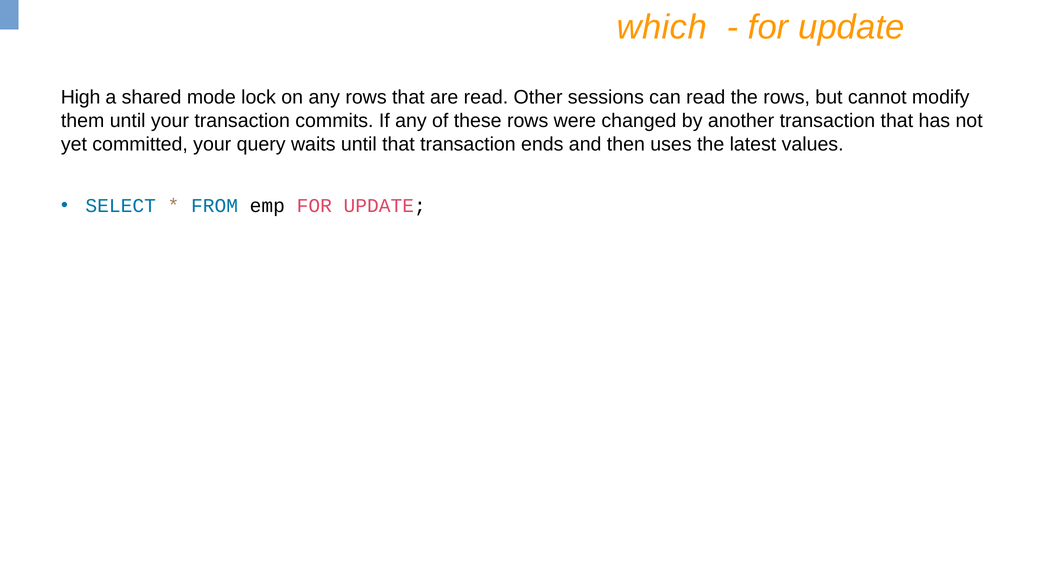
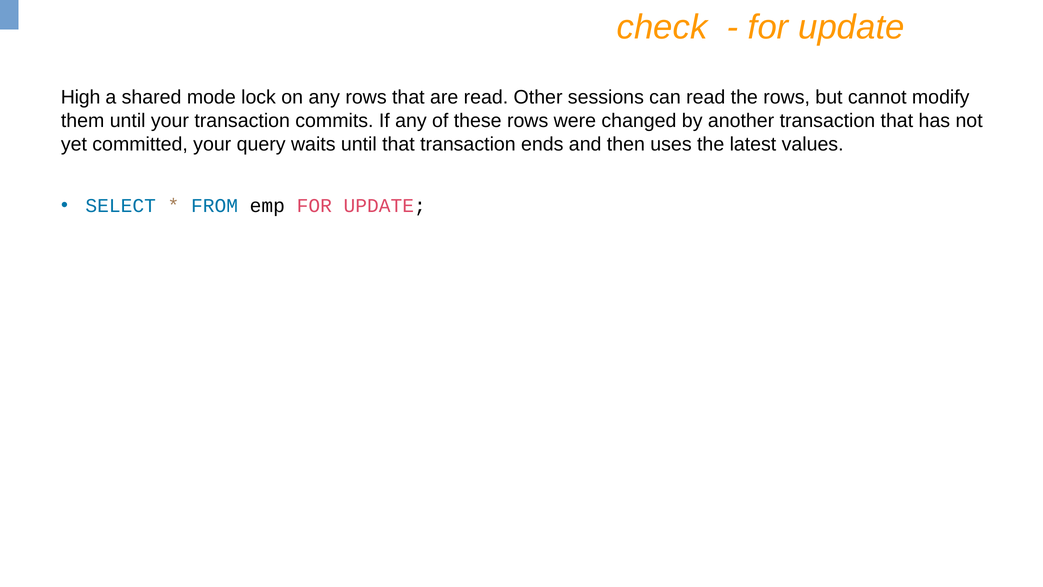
which: which -> check (662, 27)
